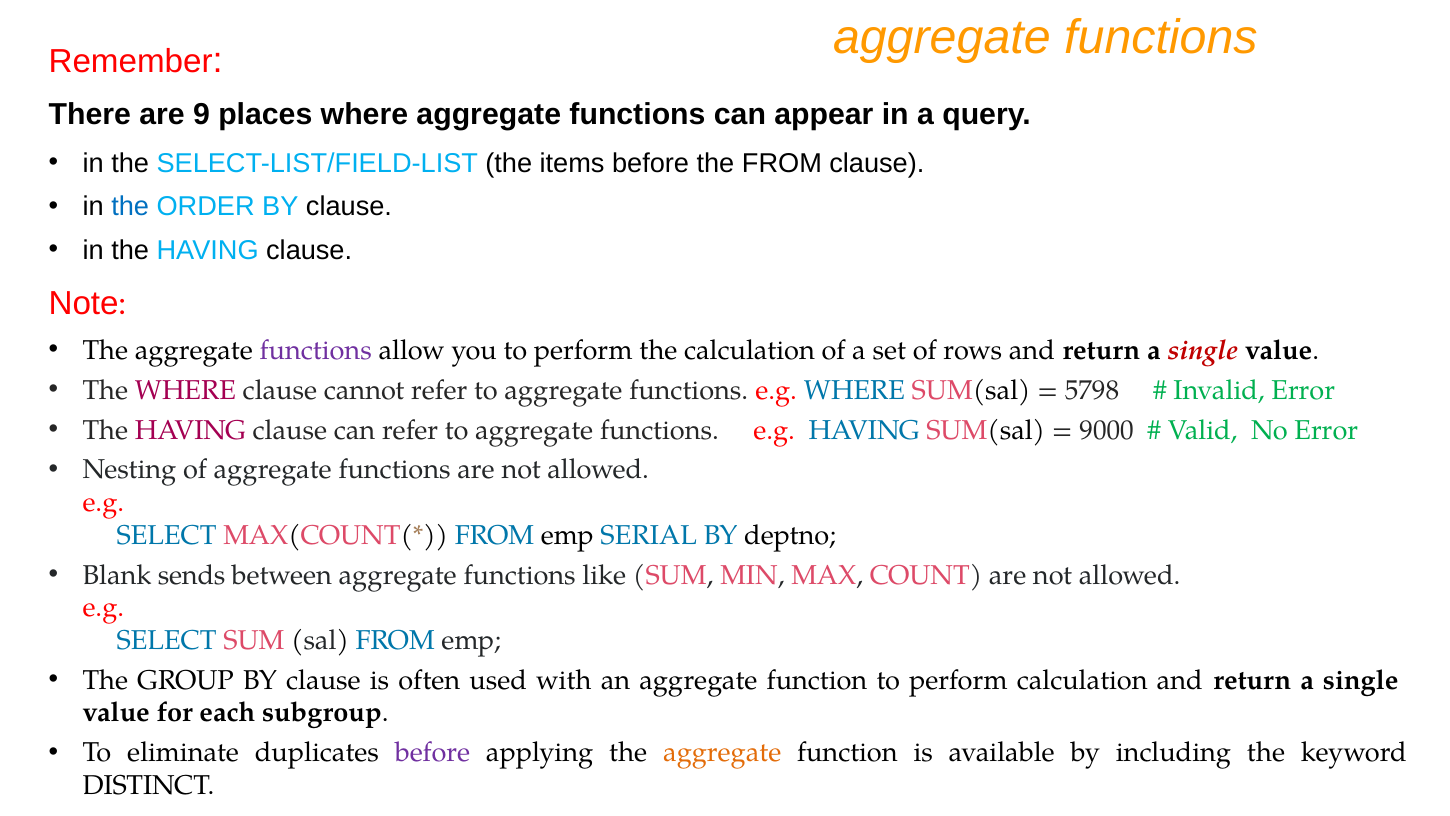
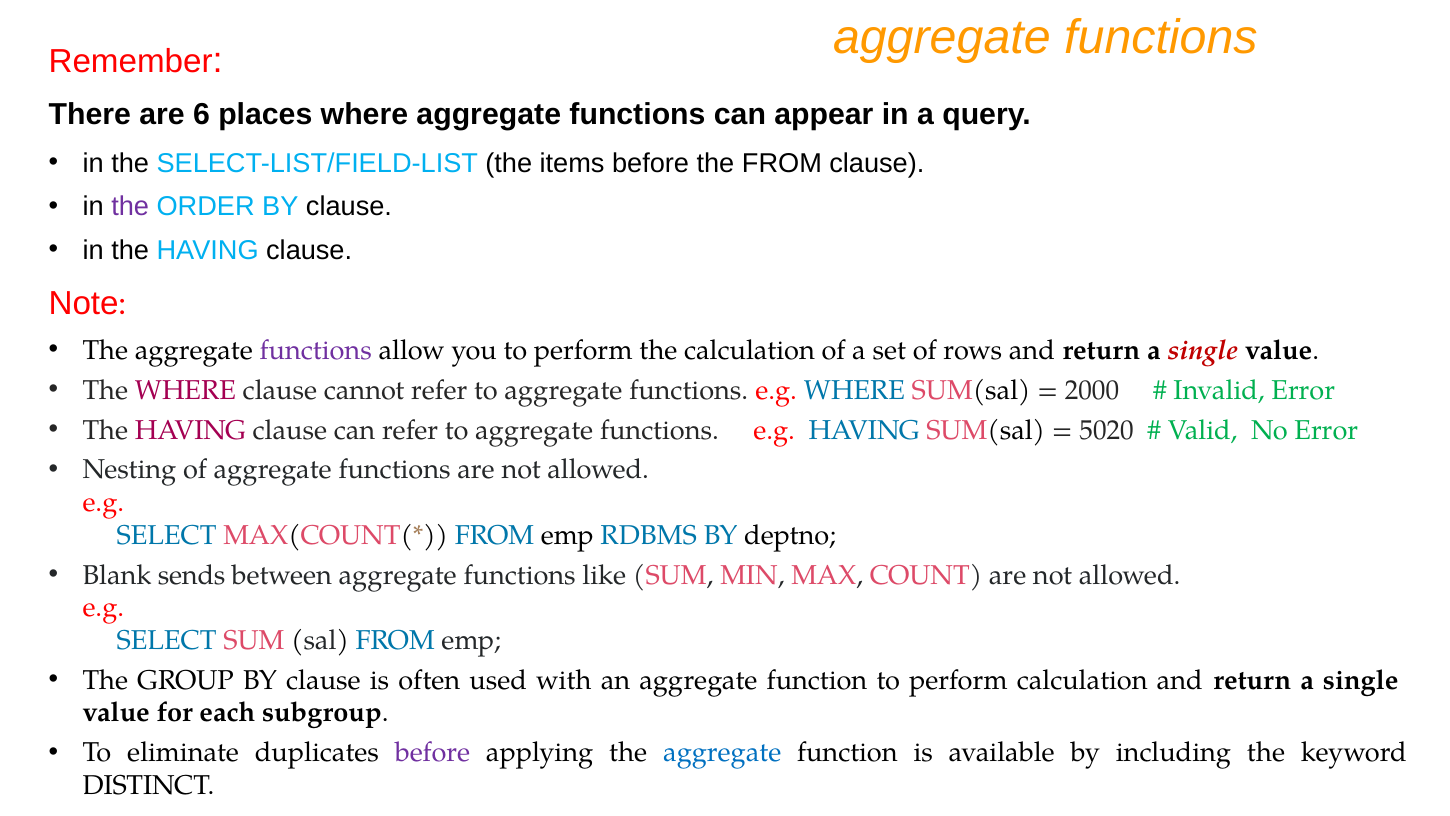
9: 9 -> 6 (202, 115)
the colour: blue -> purple (130, 207)
5798: 5798 -> 2000 (1092, 390)
9000: 9000 -> 5020 (1107, 430)
SERIAL: SERIAL -> RDBMS (649, 535)
aggregate colour: orange -> blue (722, 752)
